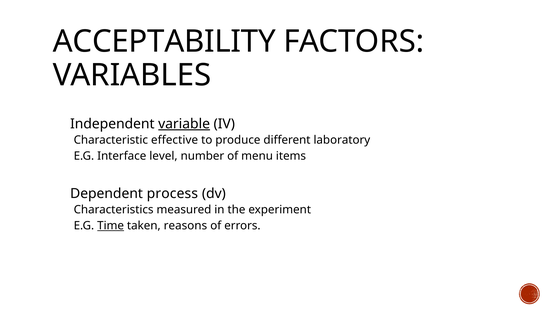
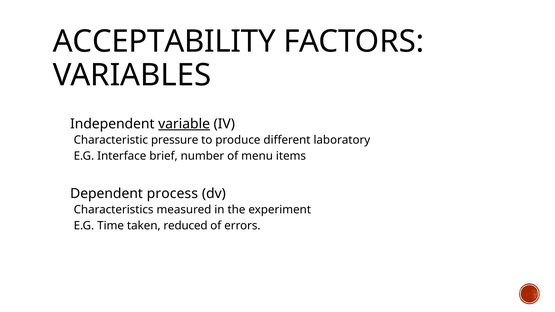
effective: effective -> pressure (175, 140)
level: level -> brief (164, 156)
Time underline: present -> none (111, 226)
reasons: reasons -> reduced (186, 226)
